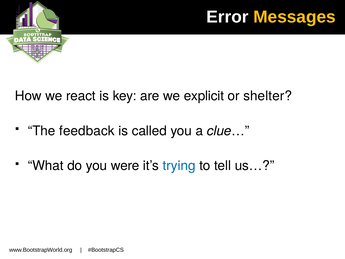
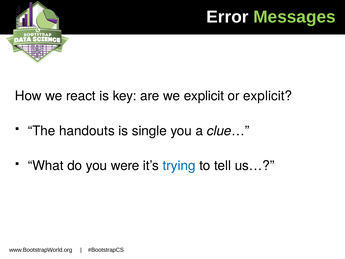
Messages colour: yellow -> light green (295, 17)
or shelter: shelter -> explicit (268, 96)
feedback: feedback -> handouts (87, 131)
called: called -> single (149, 131)
